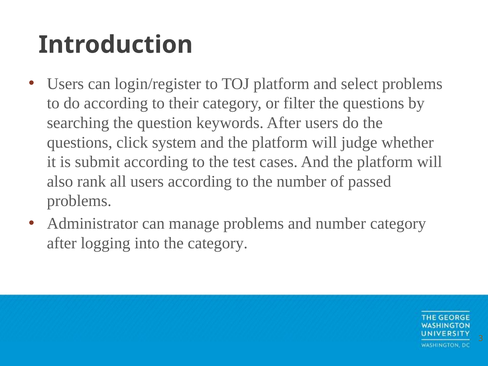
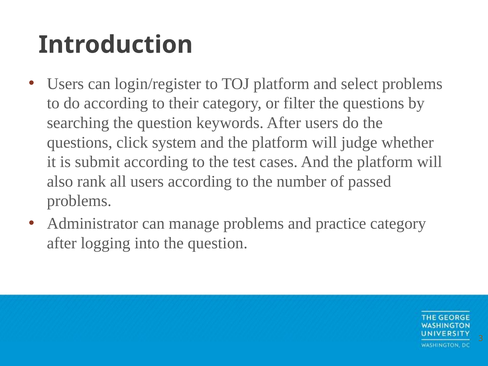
and number: number -> practice (341, 224)
into the category: category -> question (218, 243)
